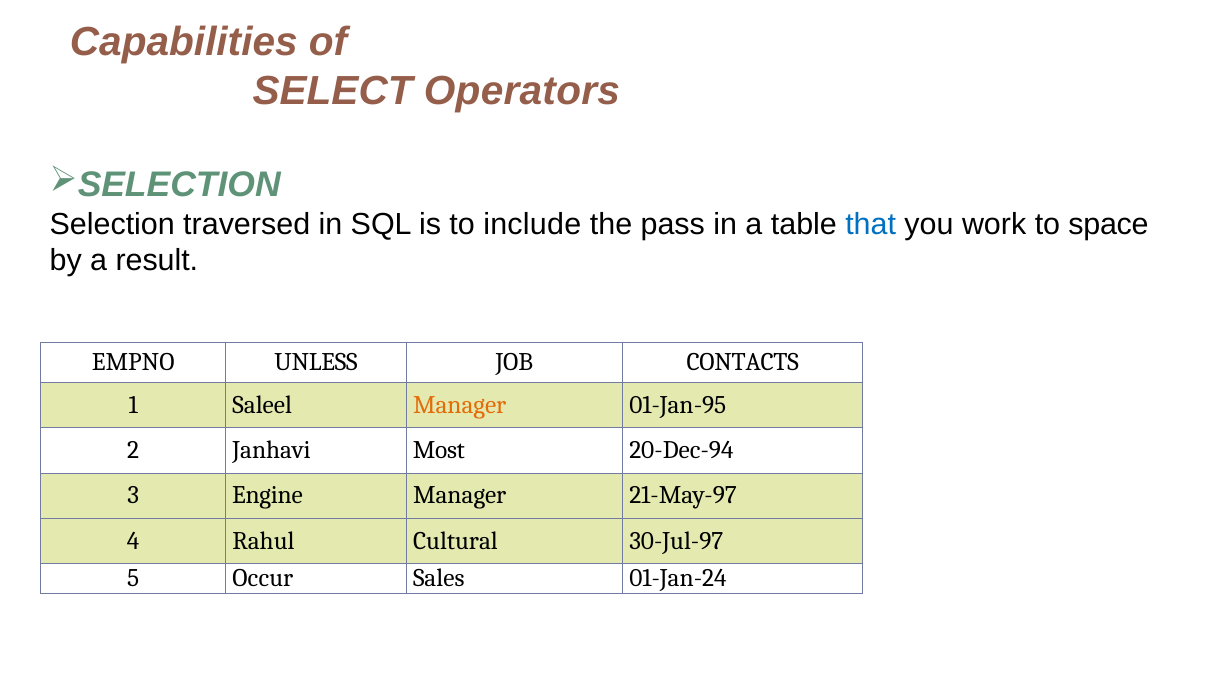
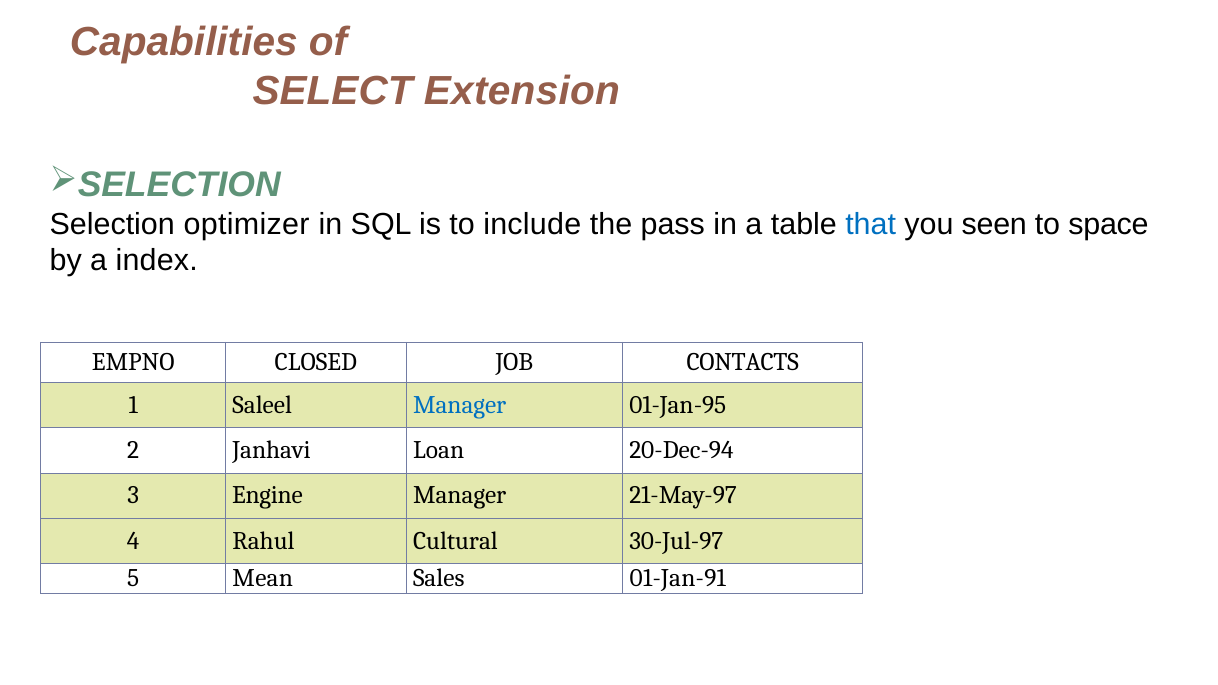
Operators: Operators -> Extension (522, 91)
traversed: traversed -> optimizer (247, 224)
work: work -> seen (994, 224)
result: result -> index (157, 261)
UNLESS: UNLESS -> CLOSED (316, 362)
Manager colour: orange -> blue (460, 405)
Most: Most -> Loan (439, 450)
Occur: Occur -> Mean (263, 579)
01-Jan-24: 01-Jan-24 -> 01-Jan-91 (678, 579)
